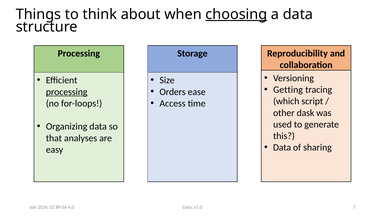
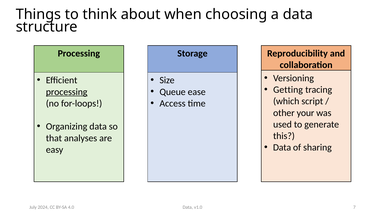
choosing underline: present -> none (236, 14)
Orders: Orders -> Queue (173, 92)
dask: dask -> your (305, 113)
